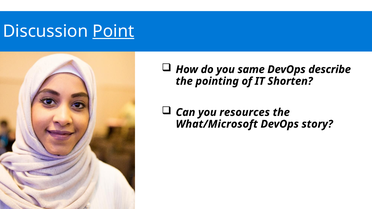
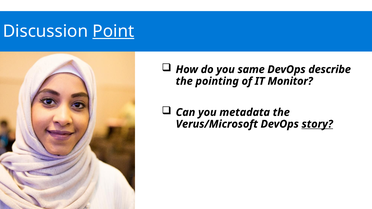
Shorten: Shorten -> Monitor (290, 81)
resources: resources -> metadata (245, 112)
What/Microsoft: What/Microsoft -> Verus/Microsoft (217, 124)
story underline: none -> present (317, 124)
